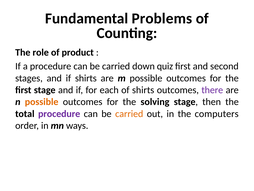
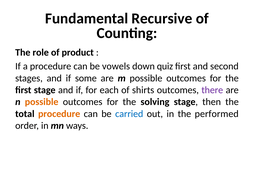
Problems: Problems -> Recursive (162, 18)
carried: carried -> vowels (116, 66)
if shirts: shirts -> some (86, 78)
procedure colour: purple -> orange (59, 113)
carried colour: orange -> blue (129, 113)
computers: computers -> performed (217, 113)
